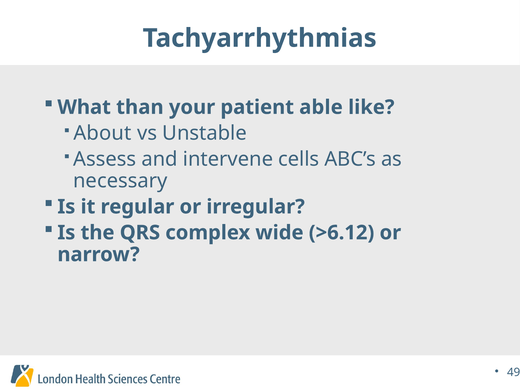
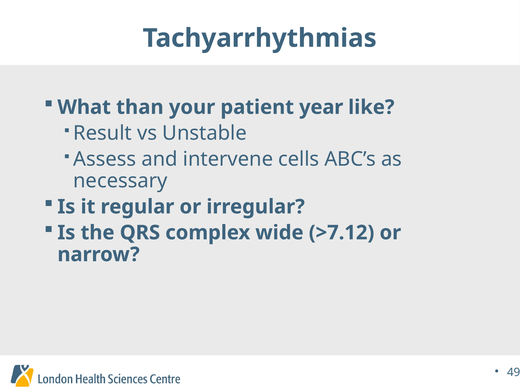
able: able -> year (321, 107)
About: About -> Result (103, 133)
>6.12: >6.12 -> >7.12 (342, 233)
